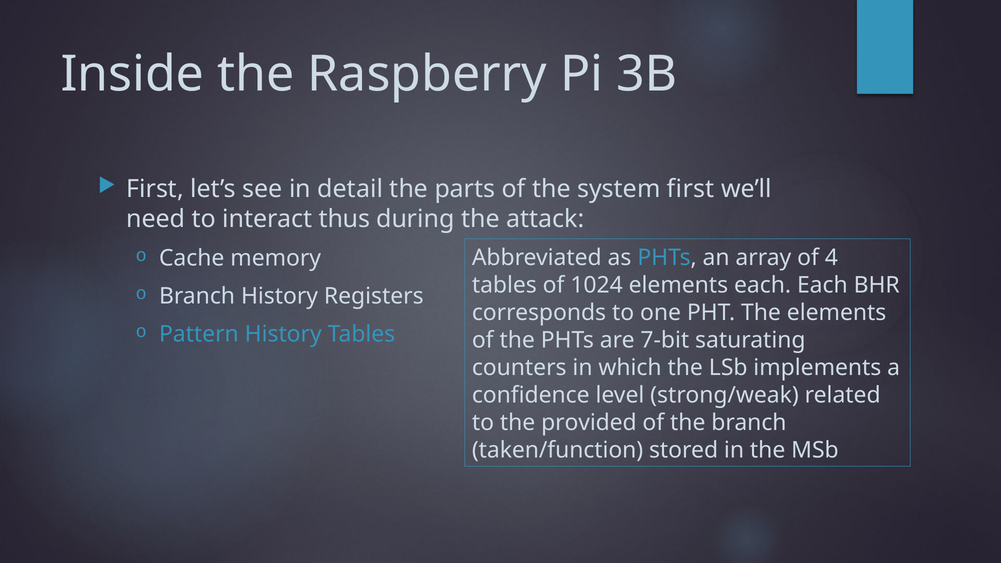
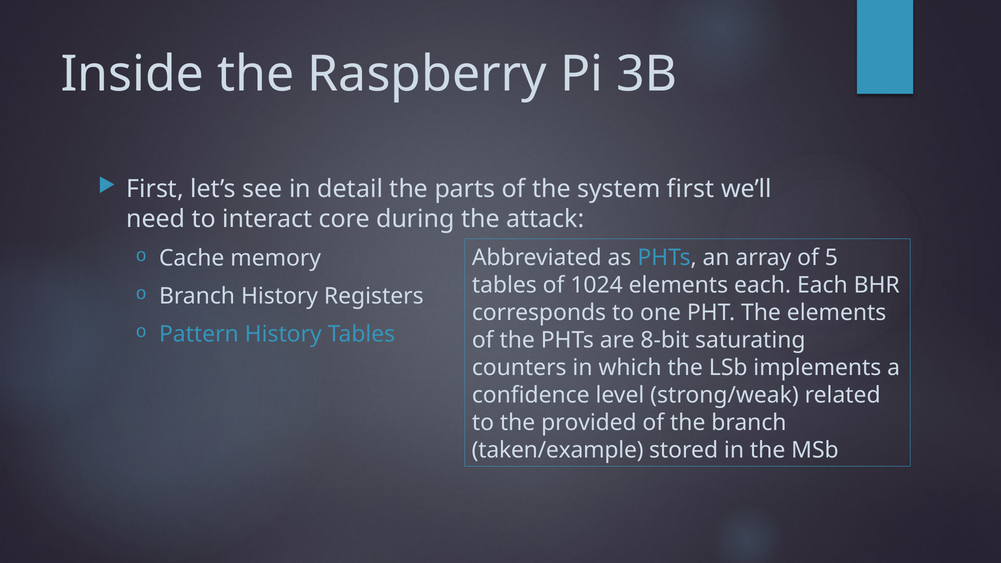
thus: thus -> core (344, 219)
4: 4 -> 5 (831, 258)
7-bit: 7-bit -> 8-bit (665, 340)
taken/function: taken/function -> taken/example (558, 450)
